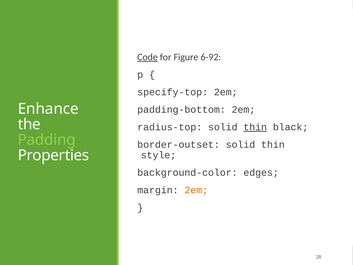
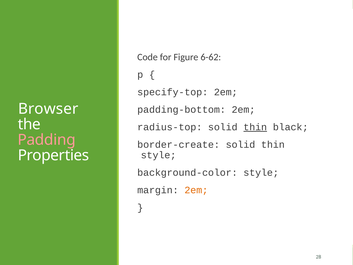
Code underline: present -> none (148, 57)
6-92: 6-92 -> 6-62 (211, 57)
Enhance: Enhance -> Browser (48, 109)
Padding colour: light green -> pink (47, 140)
border-outset: border-outset -> border-create (179, 144)
background-color edges: edges -> style (261, 173)
